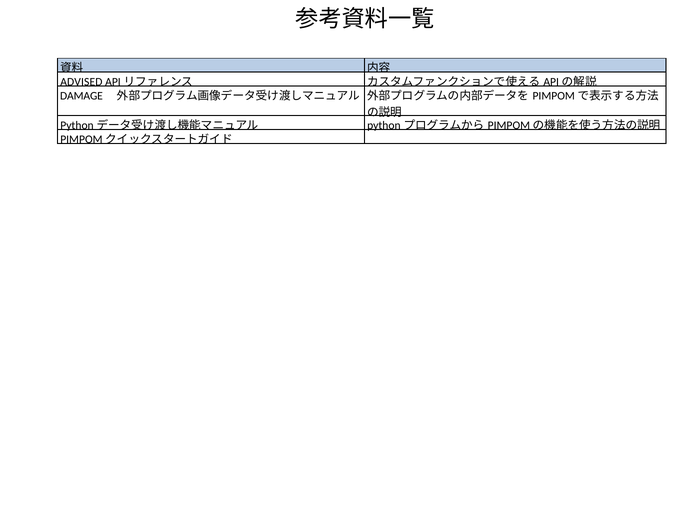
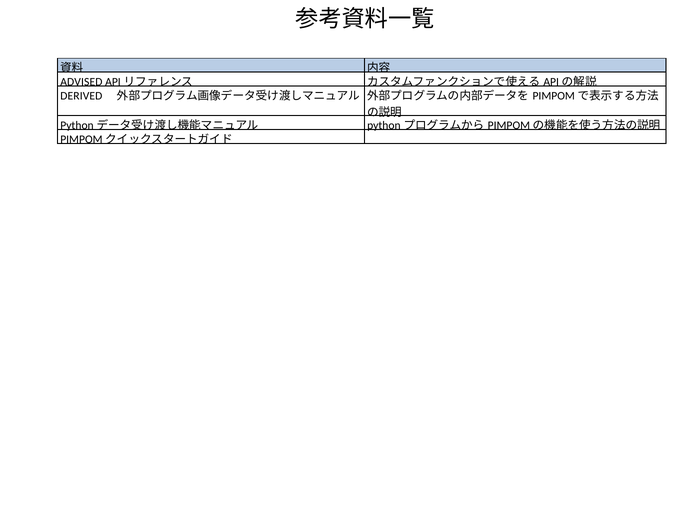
DAMAGE: DAMAGE -> DERIVED (81, 96)
